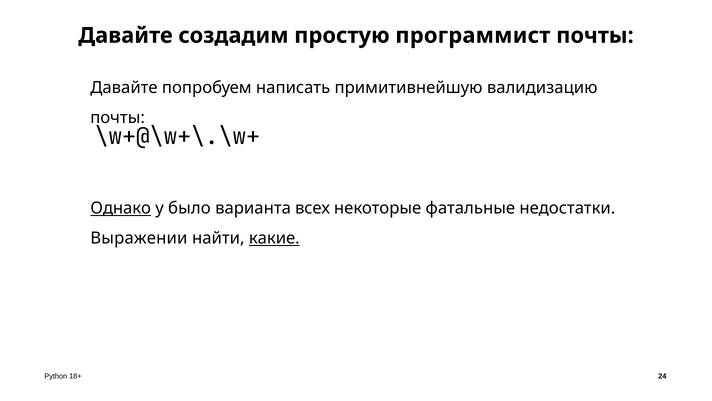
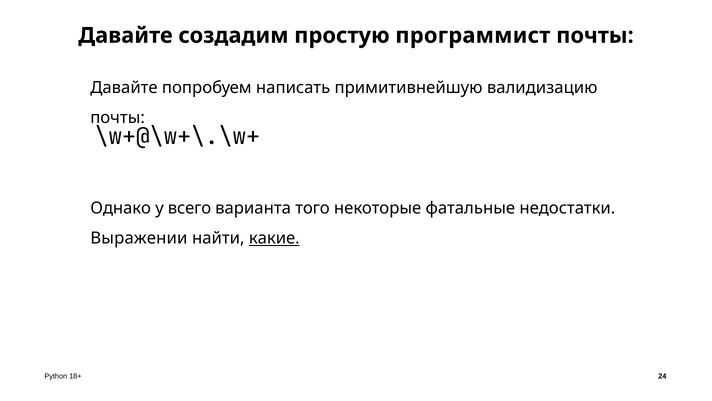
Однако underline: present -> none (121, 208)
было: было -> всего (190, 208)
всех: всех -> того (313, 208)
